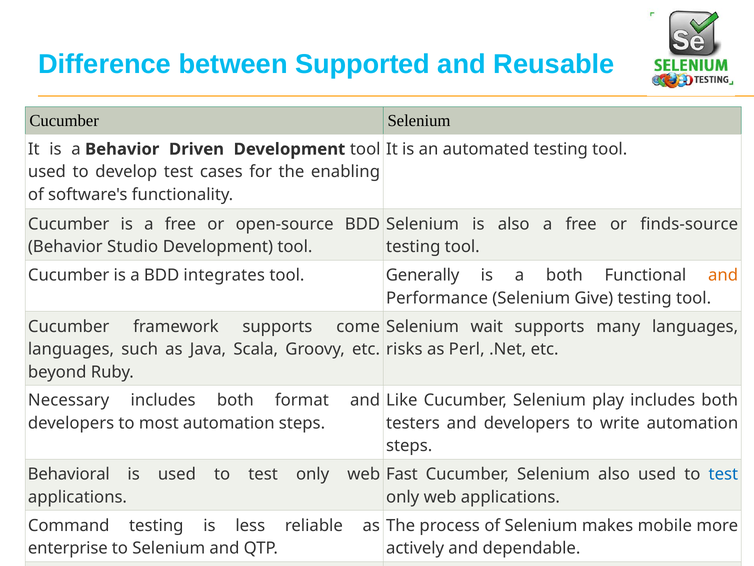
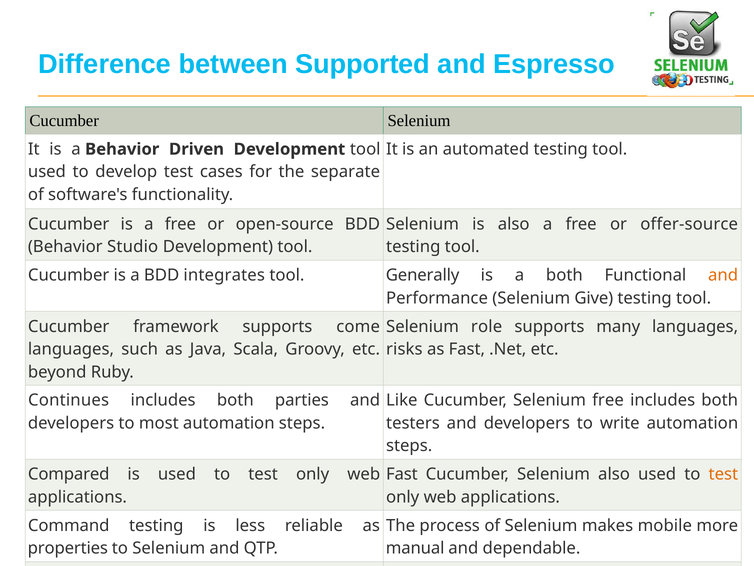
Reusable: Reusable -> Espresso (554, 64)
enabling: enabling -> separate (346, 172)
finds-source: finds-source -> offer-source (689, 224)
wait: wait -> role (487, 326)
as Perl: Perl -> Fast (467, 349)
Necessary: Necessary -> Continues (69, 400)
format: format -> parties (302, 400)
Selenium play: play -> free (608, 400)
Behavioral: Behavioral -> Compared (69, 474)
test colour: blue -> orange (723, 474)
enterprise: enterprise -> properties (68, 548)
actively: actively -> manual (415, 548)
